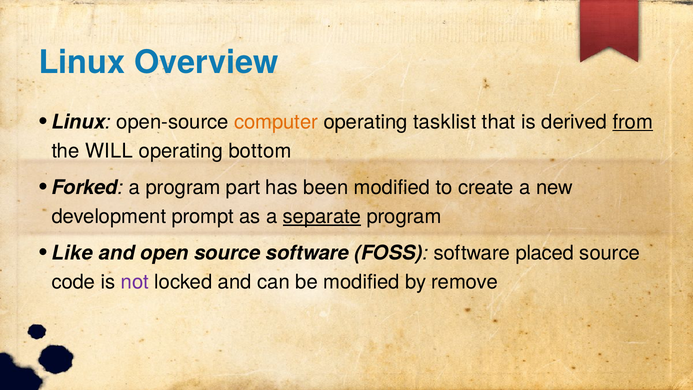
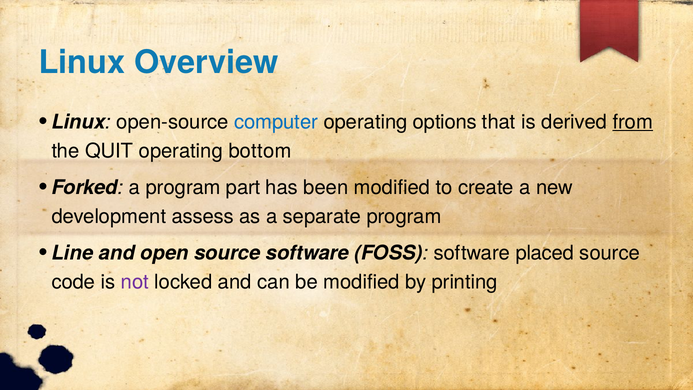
computer colour: orange -> blue (276, 122)
tasklist: tasklist -> options (445, 122)
WILL: WILL -> QUIT (109, 151)
prompt: prompt -> assess (203, 216)
separate underline: present -> none (322, 216)
Like: Like -> Line (72, 253)
remove: remove -> printing (465, 282)
